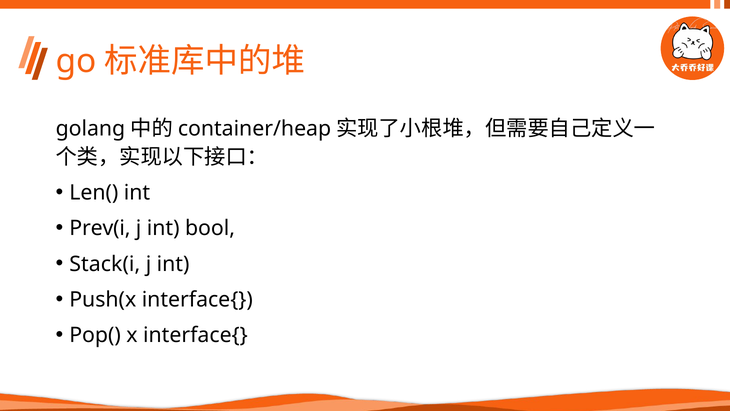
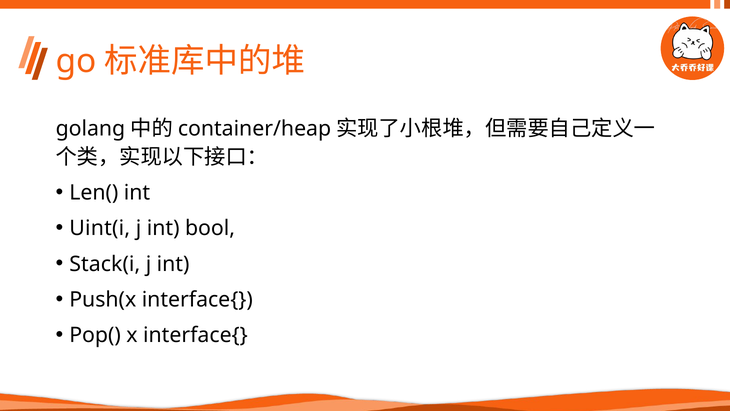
Prev(i: Prev(i -> Uint(i (100, 228)
